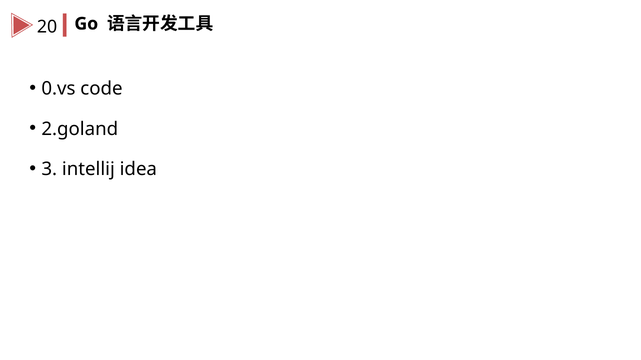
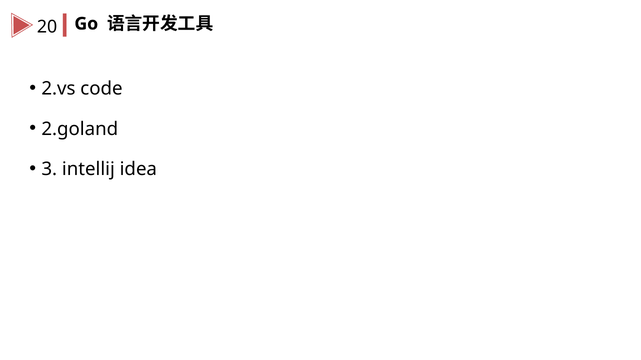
0.vs: 0.vs -> 2.vs (58, 89)
